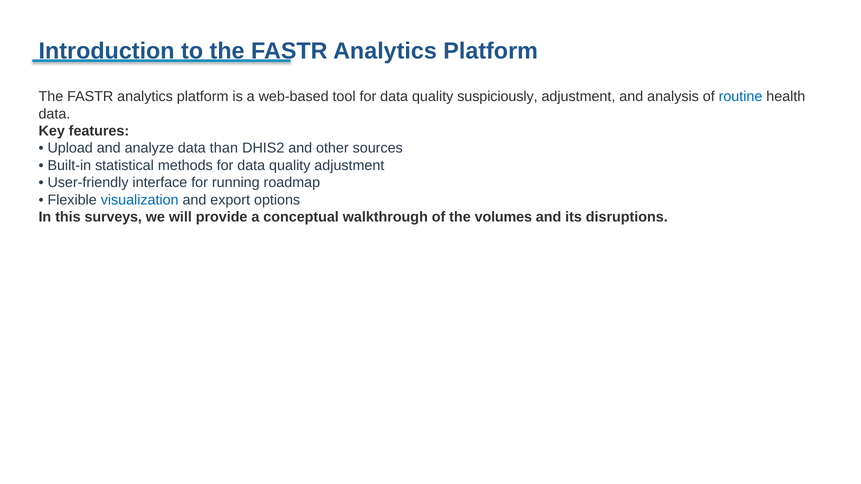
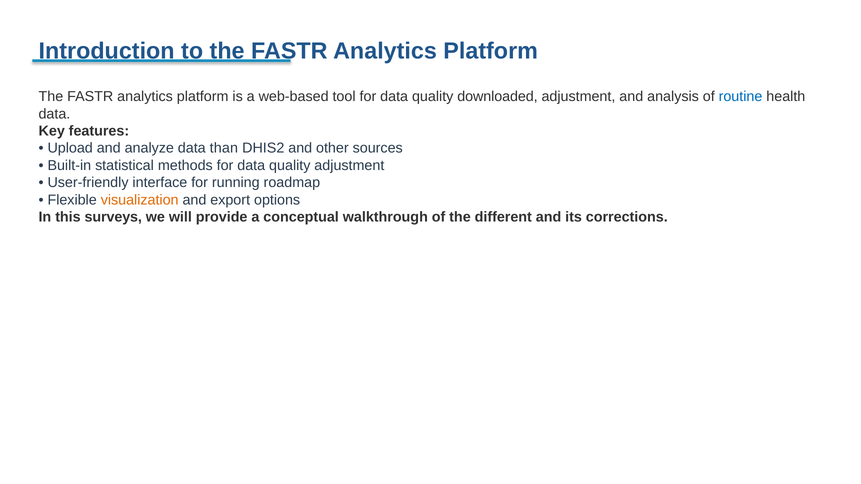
suspiciously: suspiciously -> downloaded (497, 97)
visualization colour: blue -> orange (140, 200)
volumes: volumes -> different (503, 217)
disruptions: disruptions -> corrections (627, 217)
